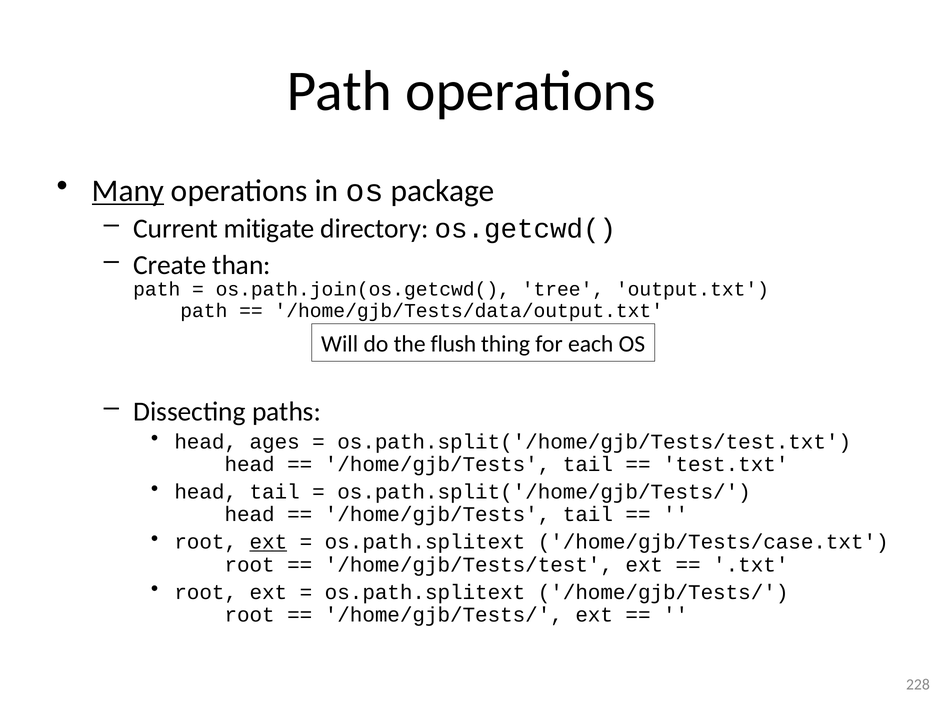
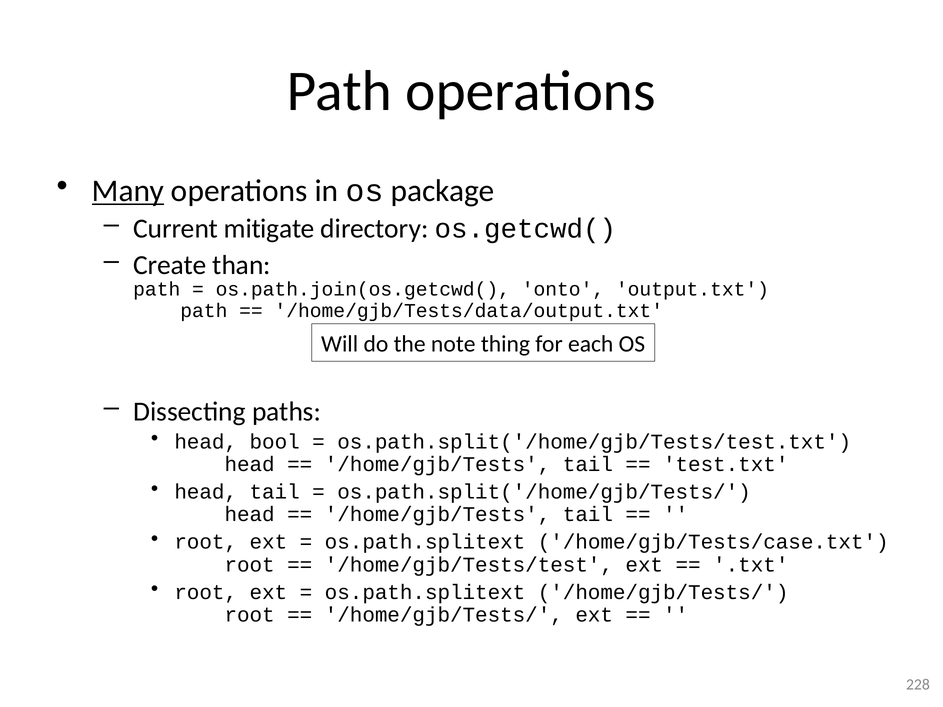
tree: tree -> onto (563, 289)
flush: flush -> note (453, 344)
ages: ages -> bool (275, 442)
ext underline: present -> none (268, 542)
